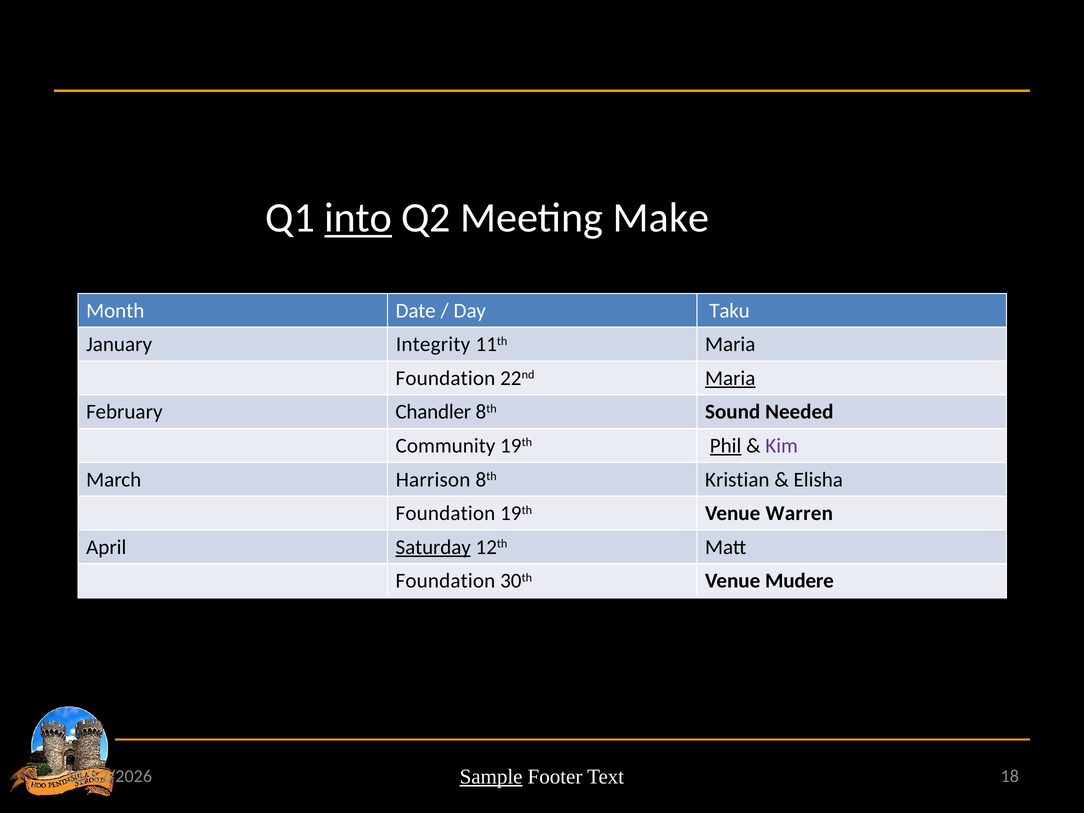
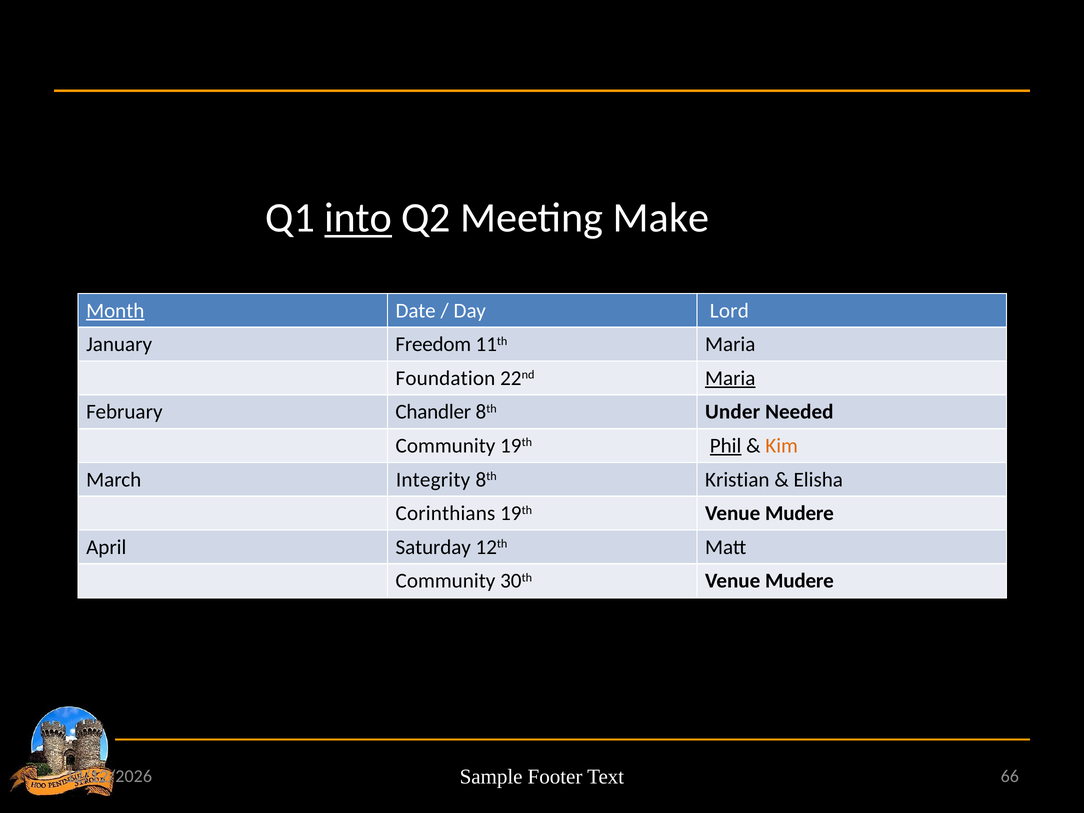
Month underline: none -> present (115, 311)
Taku: Taku -> Lord (729, 311)
Integrity: Integrity -> Freedom (433, 344)
Sound: Sound -> Under (733, 412)
Kim colour: purple -> orange (782, 446)
Harrison: Harrison -> Integrity (433, 480)
Foundation: Foundation -> Corinthians (445, 513)
19th Venue Warren: Warren -> Mudere (799, 513)
Saturday underline: present -> none (433, 547)
Foundation: Foundation -> Community (446, 581)
Sample underline: present -> none (491, 777)
18: 18 -> 66 (1010, 776)
